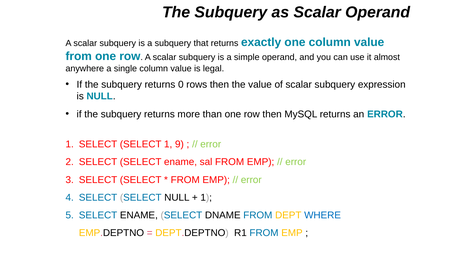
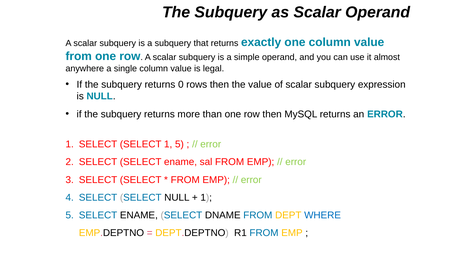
SELECT 1 9: 9 -> 5 (179, 144)
